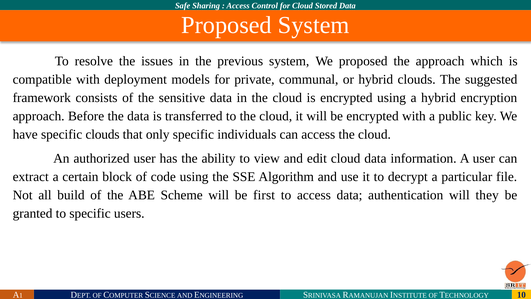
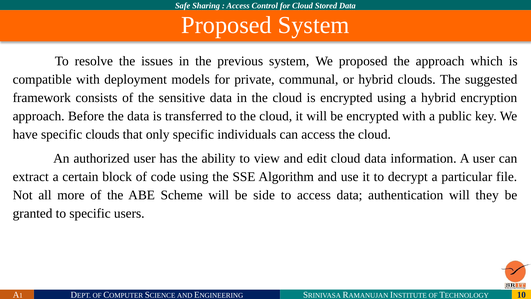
build: build -> more (71, 195)
first: first -> side (264, 195)
